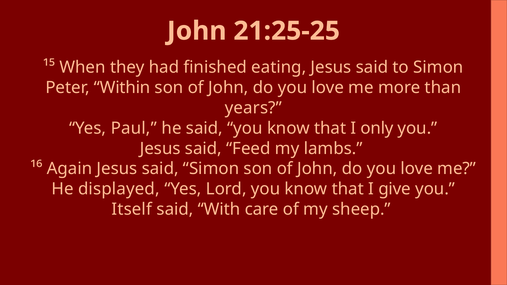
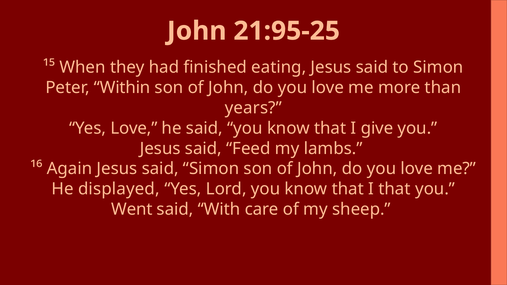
21:25-25: 21:25-25 -> 21:95-25 (287, 31)
Yes Paul: Paul -> Love (134, 128)
only: only -> give (377, 128)
I give: give -> that (394, 189)
Itself: Itself -> Went (132, 209)
